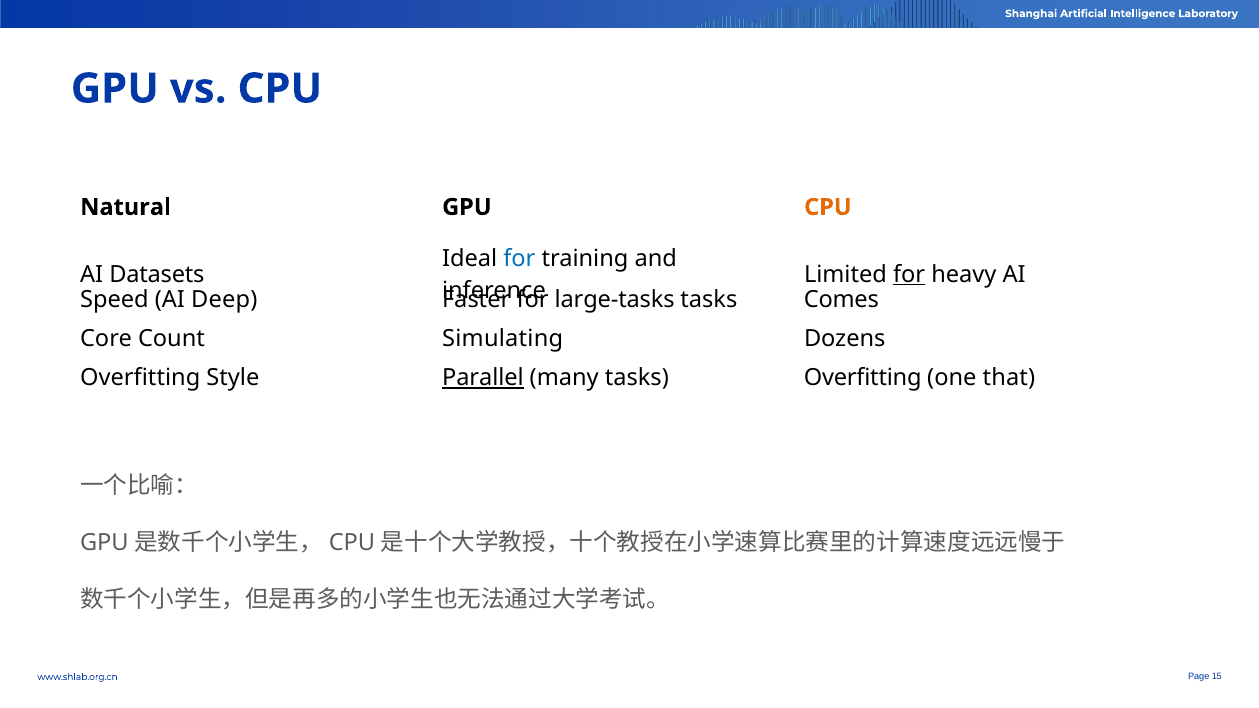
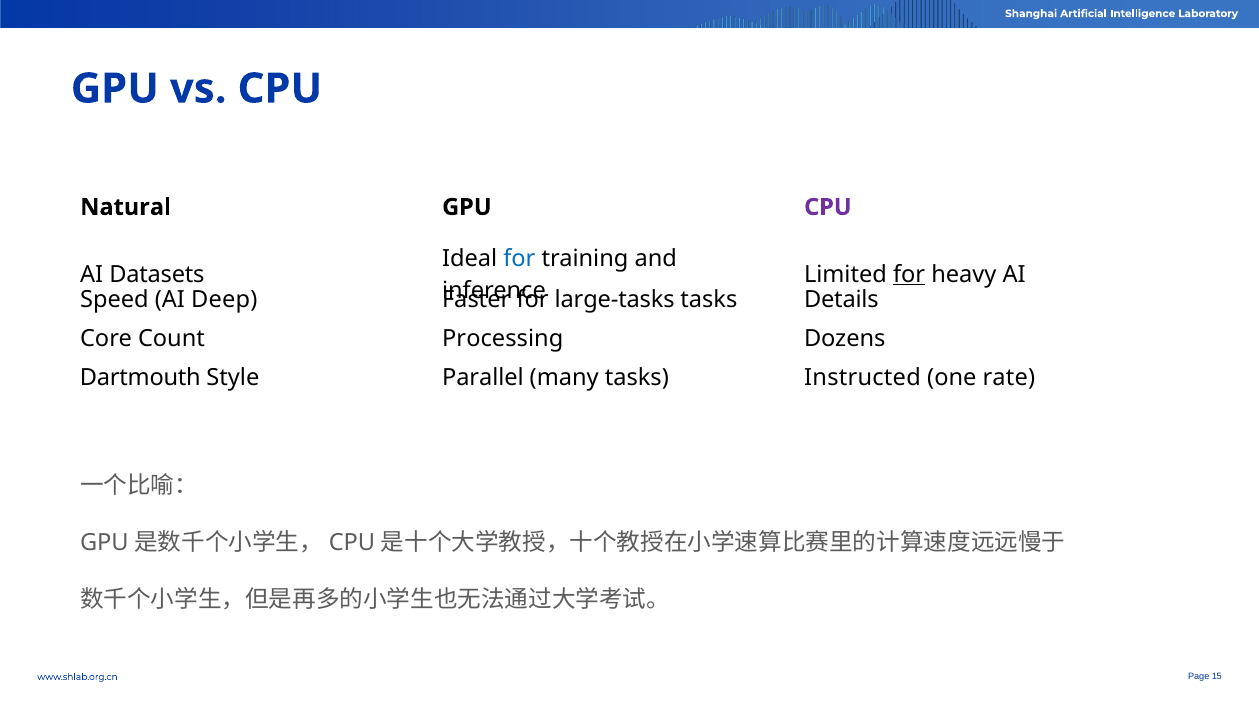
CPU colour: orange -> purple (828, 207)
Comes: Comes -> Details (841, 300)
Simulating: Simulating -> Processing (503, 339)
Overfitting: Overfitting -> Dartmouth (140, 378)
Parallel underline: present -> none (483, 378)
tasks Overfitting: Overfitting -> Instructed (863, 378)
that: that -> rate (1009, 378)
